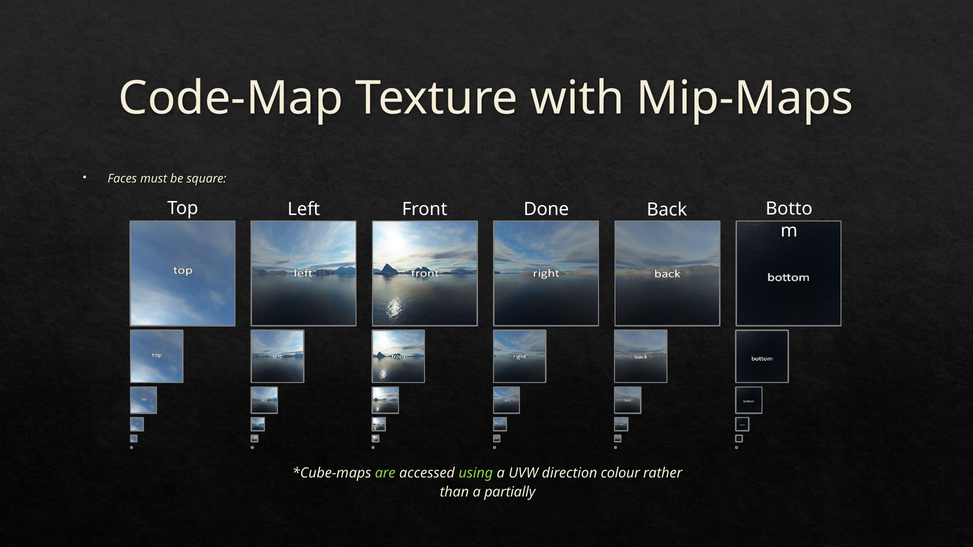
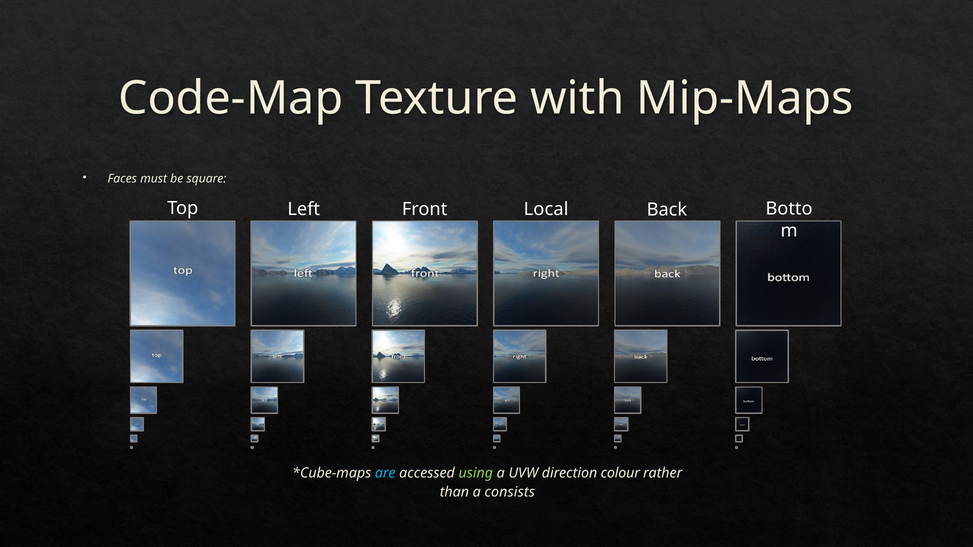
Done: Done -> Local (546, 209)
are colour: light green -> light blue (385, 473)
partially: partially -> consists (510, 492)
